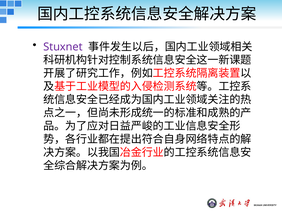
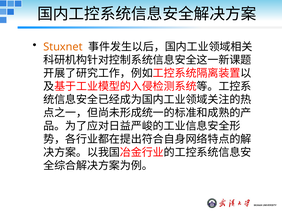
Stuxnet colour: purple -> orange (63, 47)
